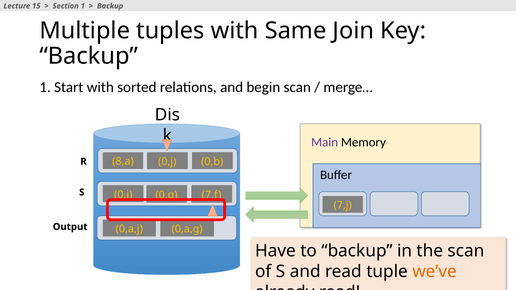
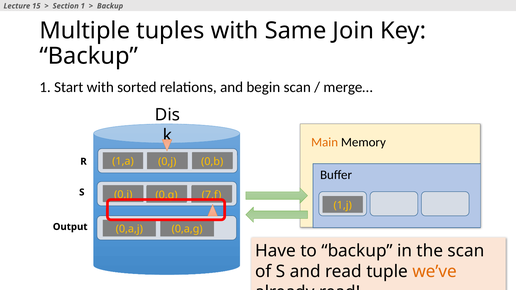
Main colour: purple -> orange (325, 142)
8,a: 8,a -> 1,a (123, 162)
7,j: 7,j -> 1,j (343, 205)
